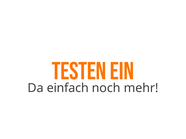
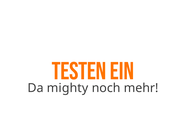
einfach: einfach -> mighty (68, 88)
